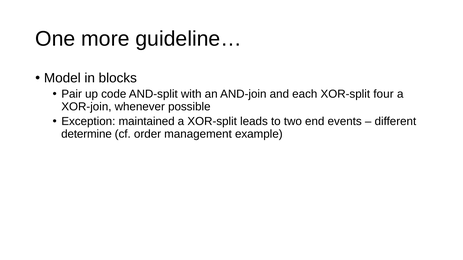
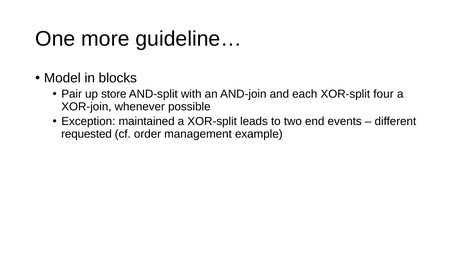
code: code -> store (114, 94)
determine: determine -> requested (86, 134)
